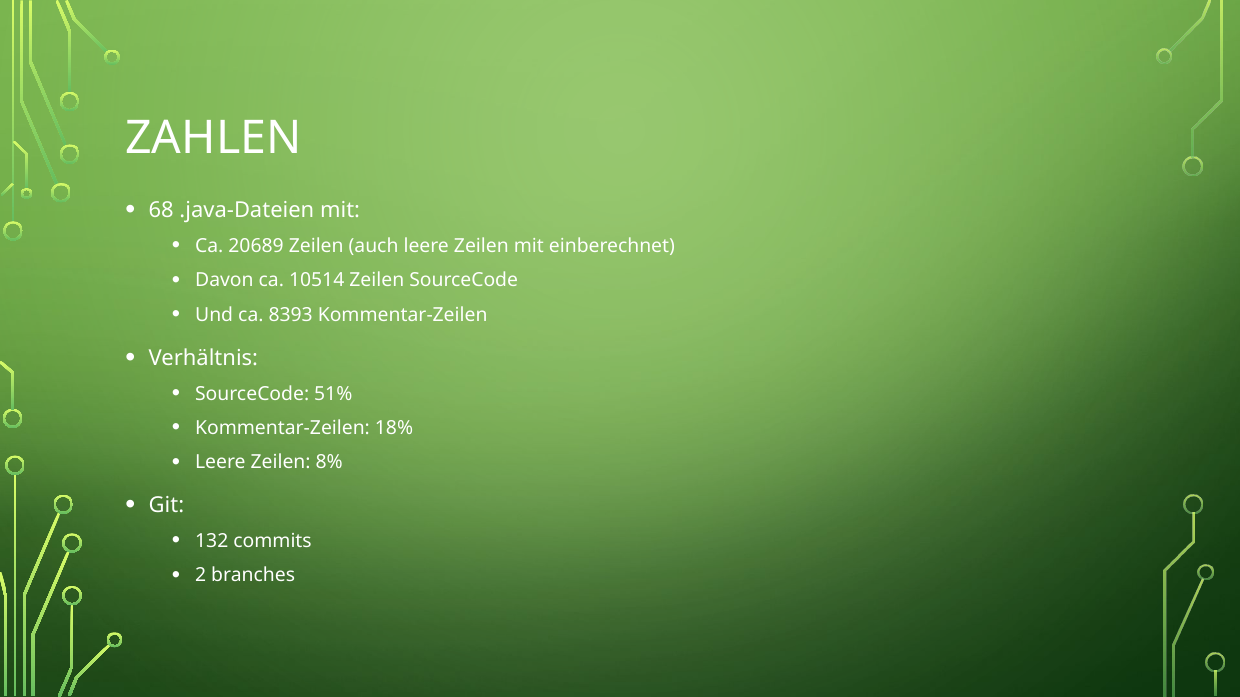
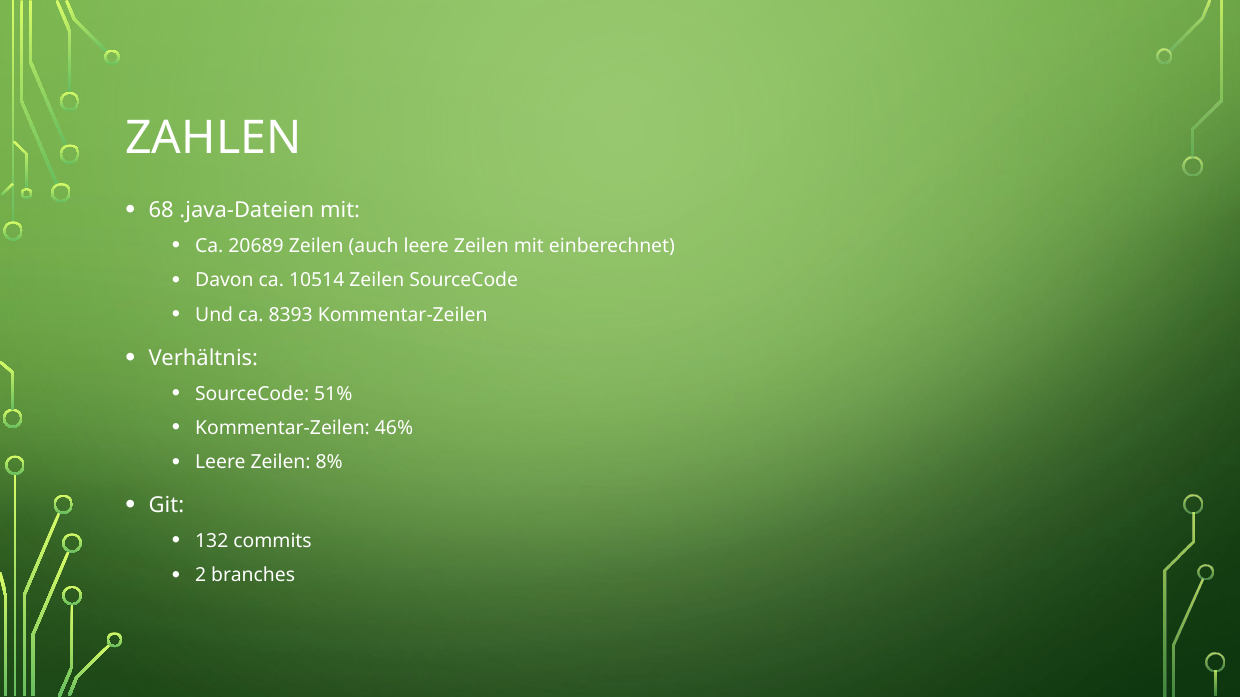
18%: 18% -> 46% (394, 428)
